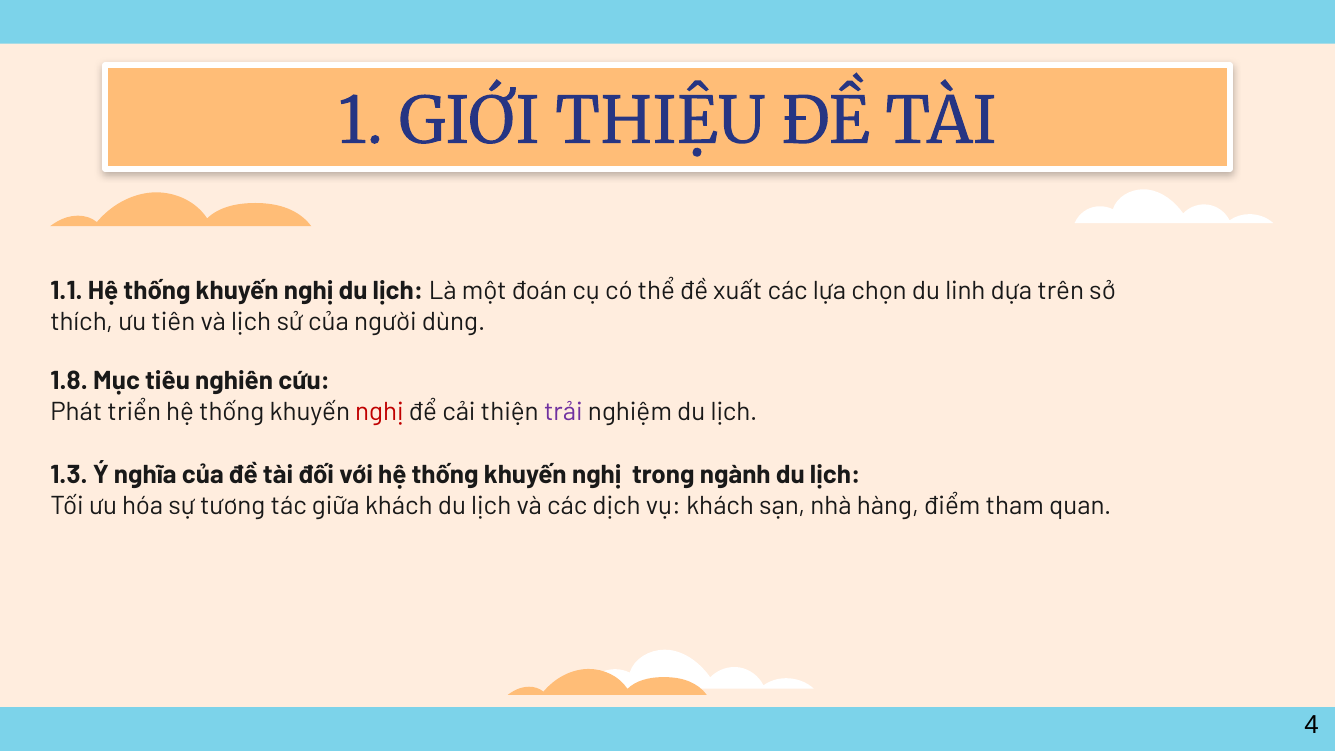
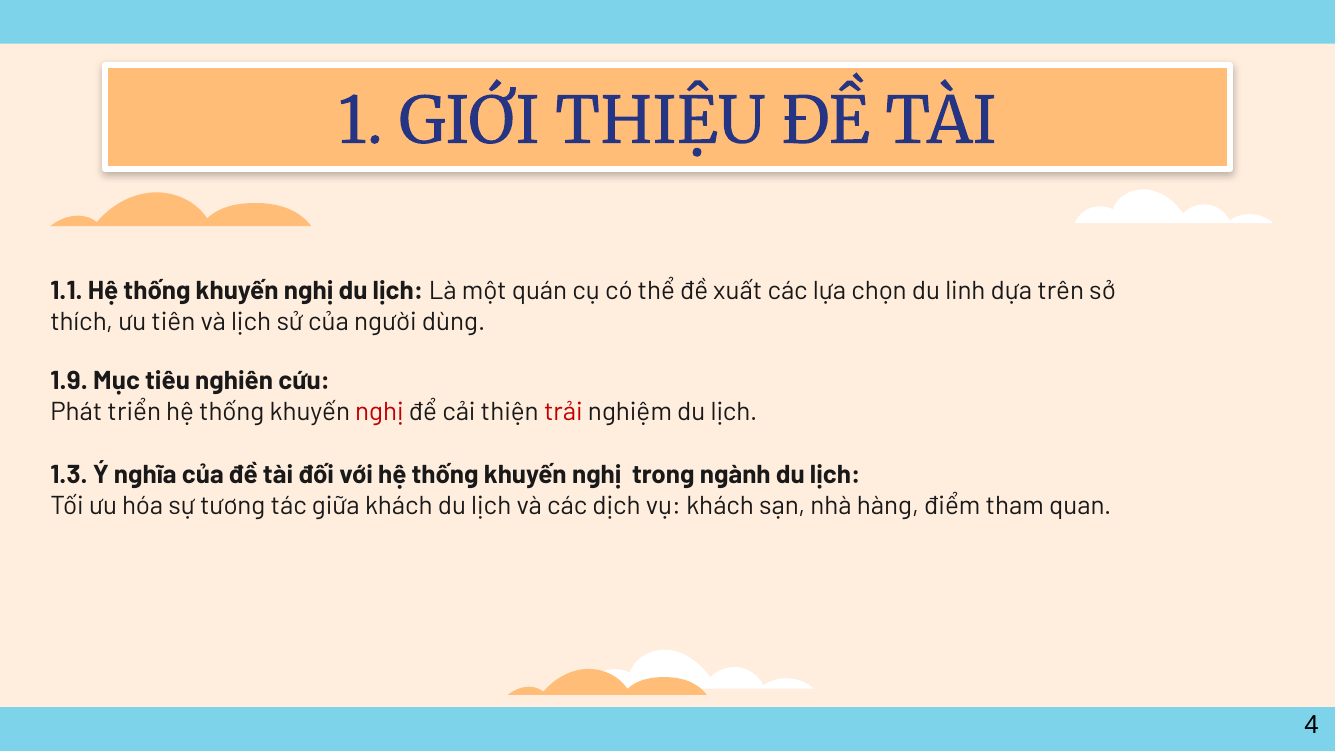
đoán: đoán -> quán (539, 291)
1.8: 1.8 -> 1.9 (69, 381)
trải colour: purple -> red (563, 412)
